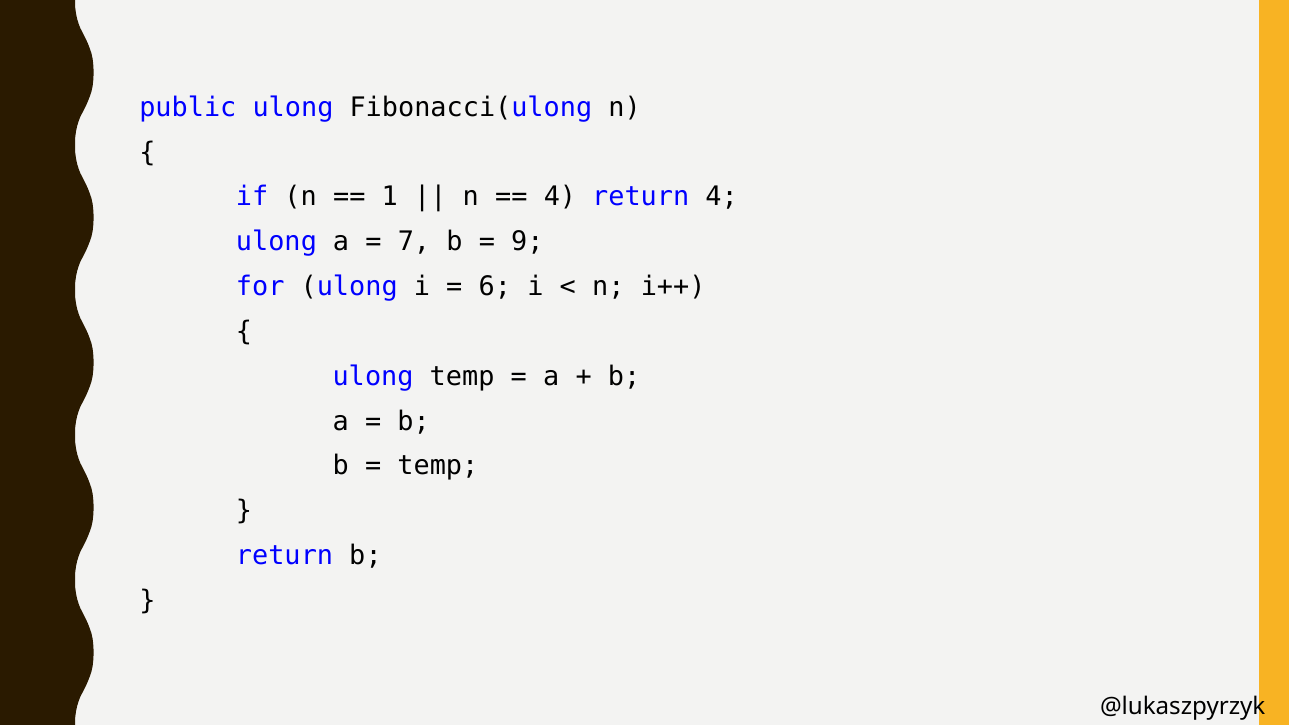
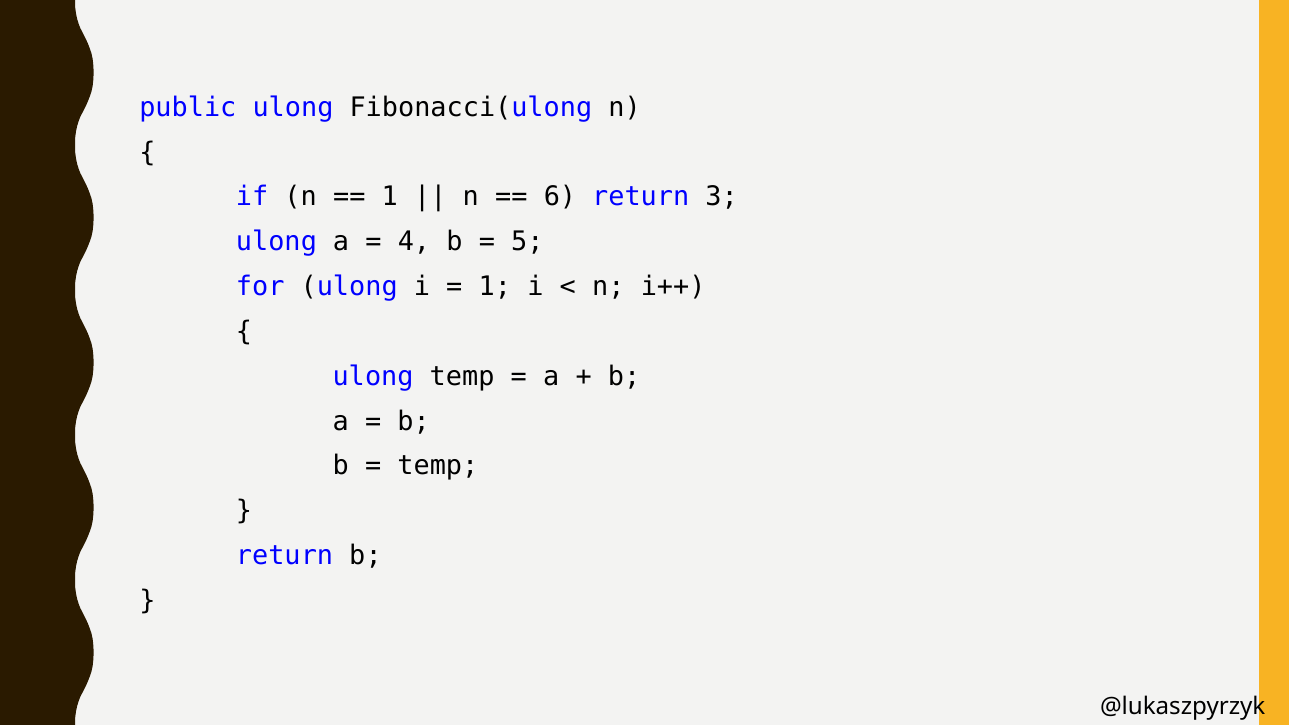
4: 4 -> 6 (560, 197)
return 4: 4 -> 3 (722, 197)
7: 7 -> 4 (414, 242)
9: 9 -> 5 (527, 242)
6: 6 -> 1 (495, 287)
